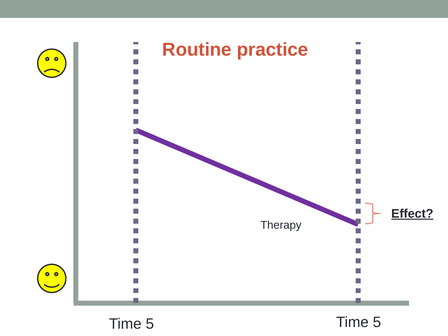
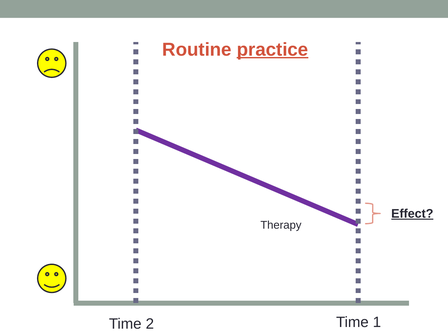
practice underline: none -> present (273, 50)
5: 5 -> 2 (150, 324)
5: 5 -> 1 (377, 322)
